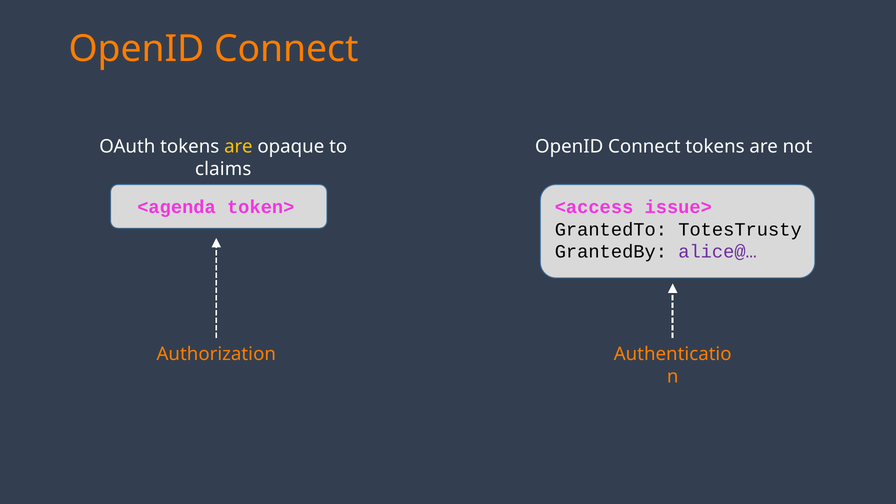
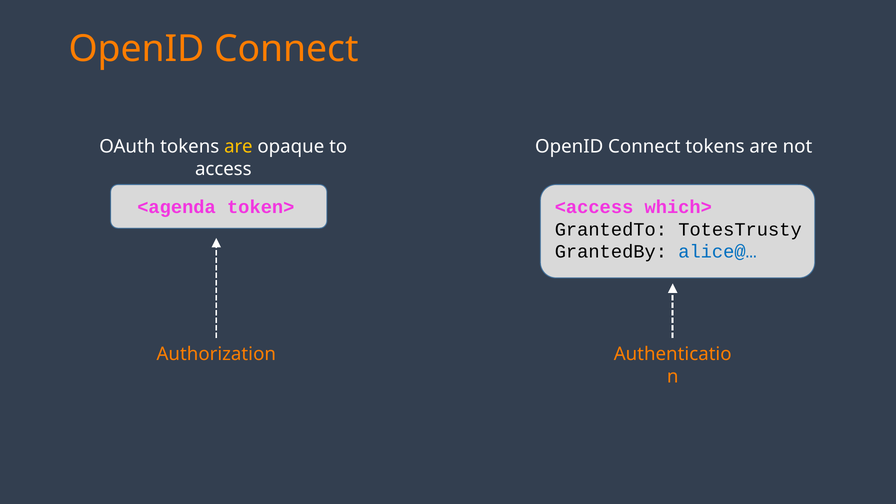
claims: claims -> access (223, 169)
issue>: issue> -> which> (678, 207)
alice@… colour: purple -> blue (718, 252)
